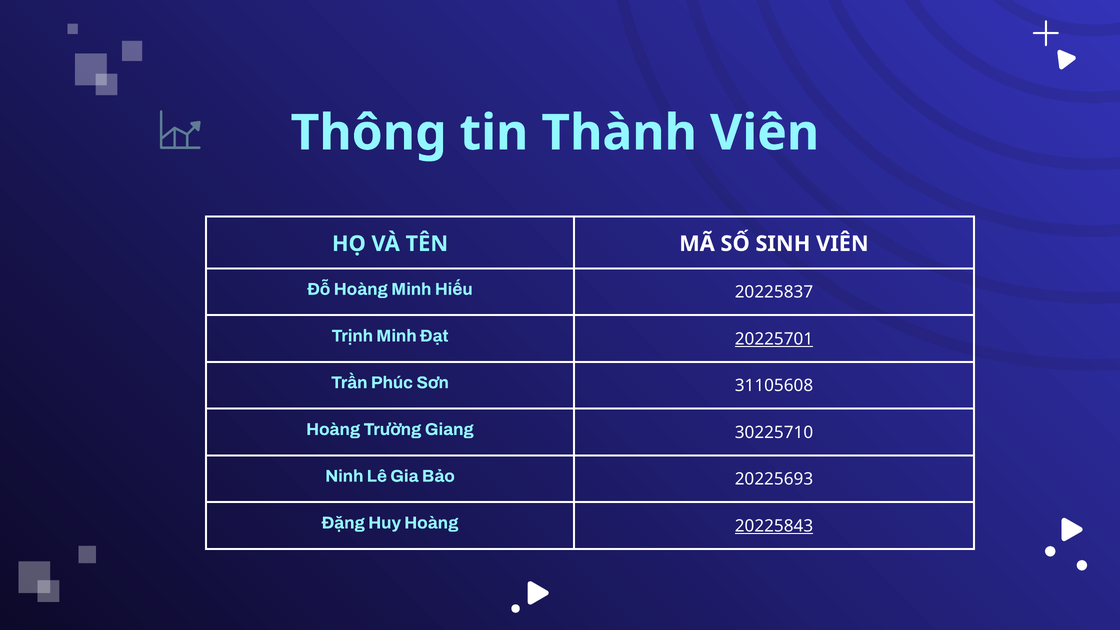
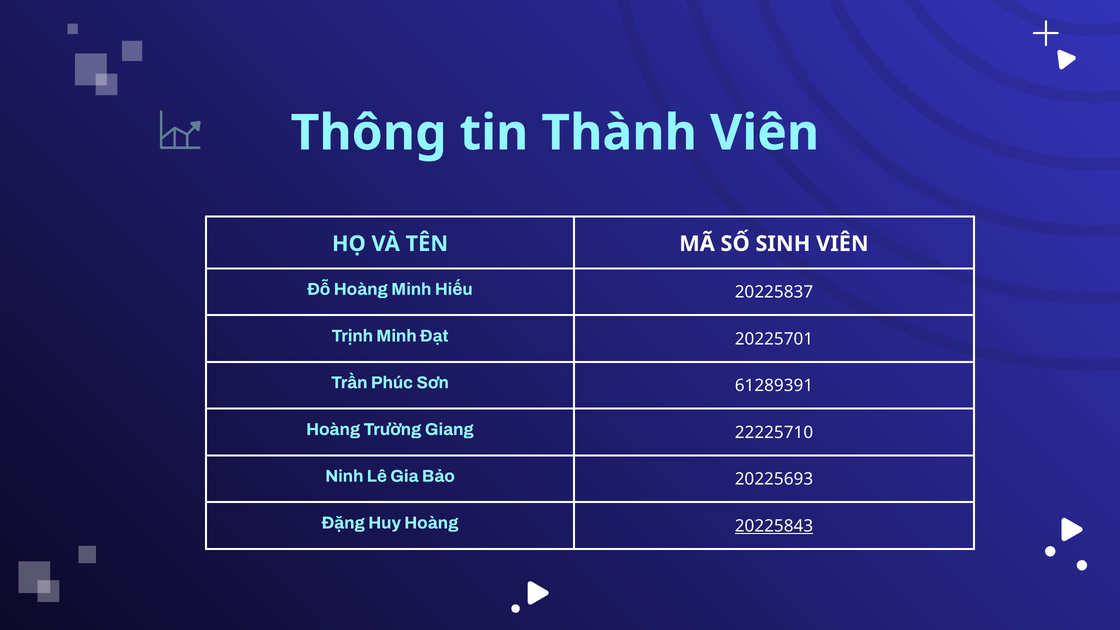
20225701 underline: present -> none (774, 339)
31105608: 31105608 -> 61289391 (774, 386)
30225710: 30225710 -> 22225710 (774, 433)
